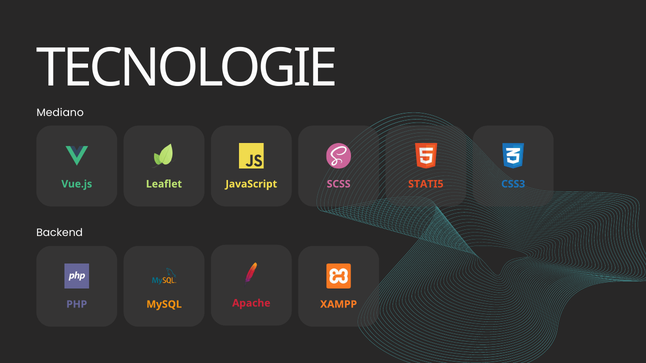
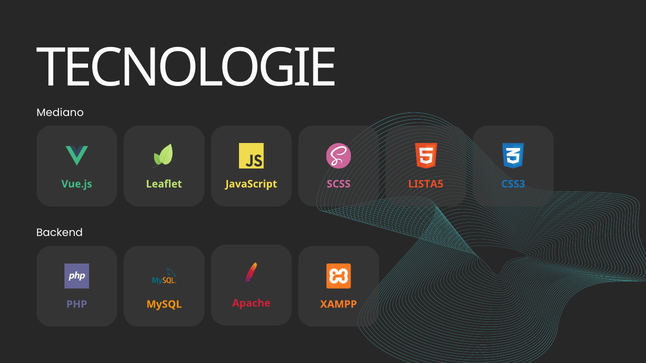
STATI5: STATI5 -> LISTA5 (426, 184)
